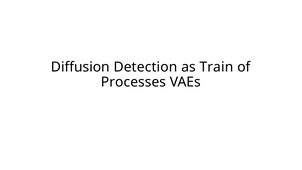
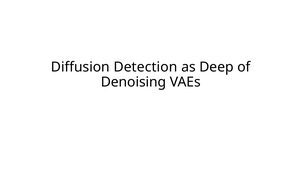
Train: Train -> Deep (216, 67)
Processes: Processes -> Denoising (134, 82)
